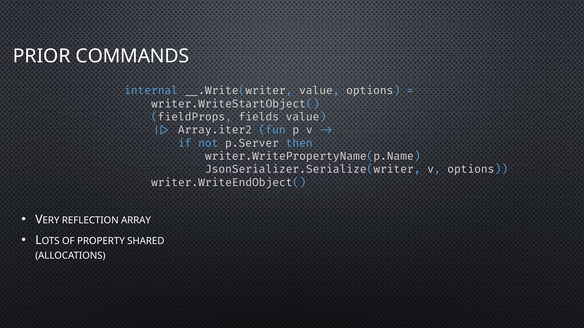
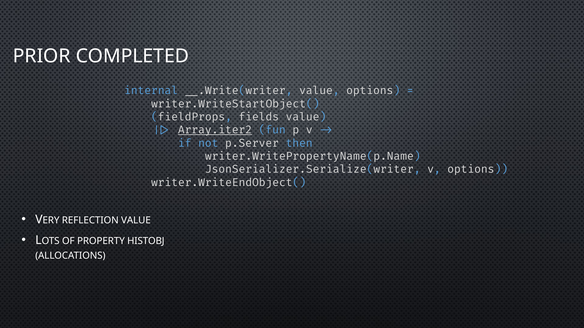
COMMANDS: COMMANDS -> COMPLETED (132, 56)
Array.iter2 underline: none -> present (215, 130)
REFLECTION ARRAY: ARRAY -> VALUE (136, 221)
SHARED: SHARED -> HISTOBJ (146, 241)
